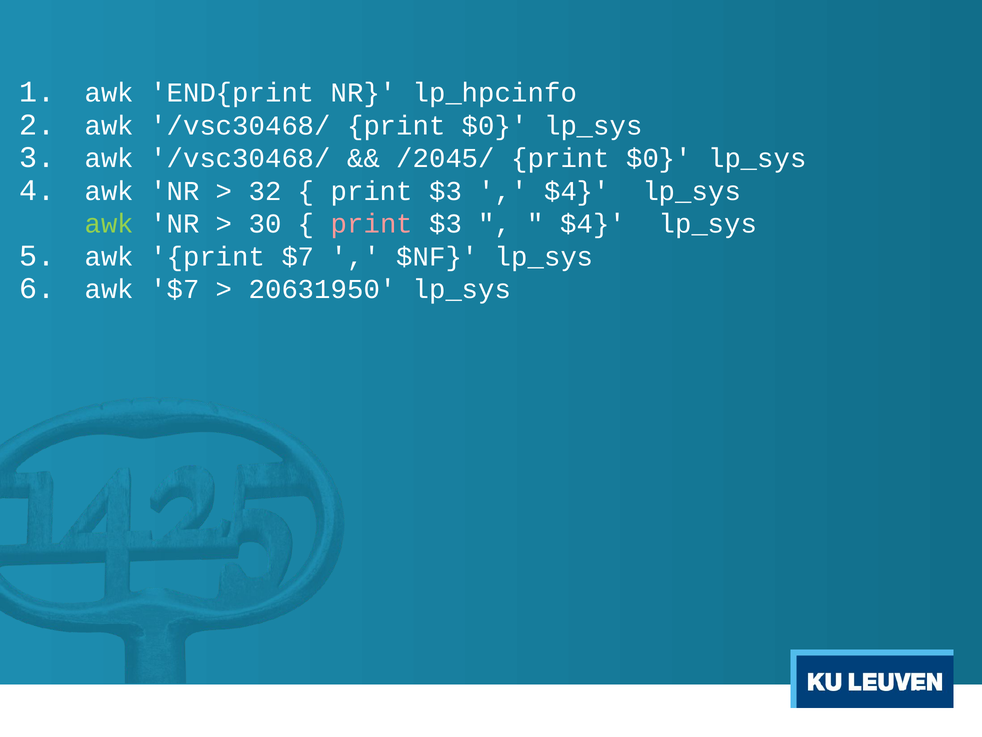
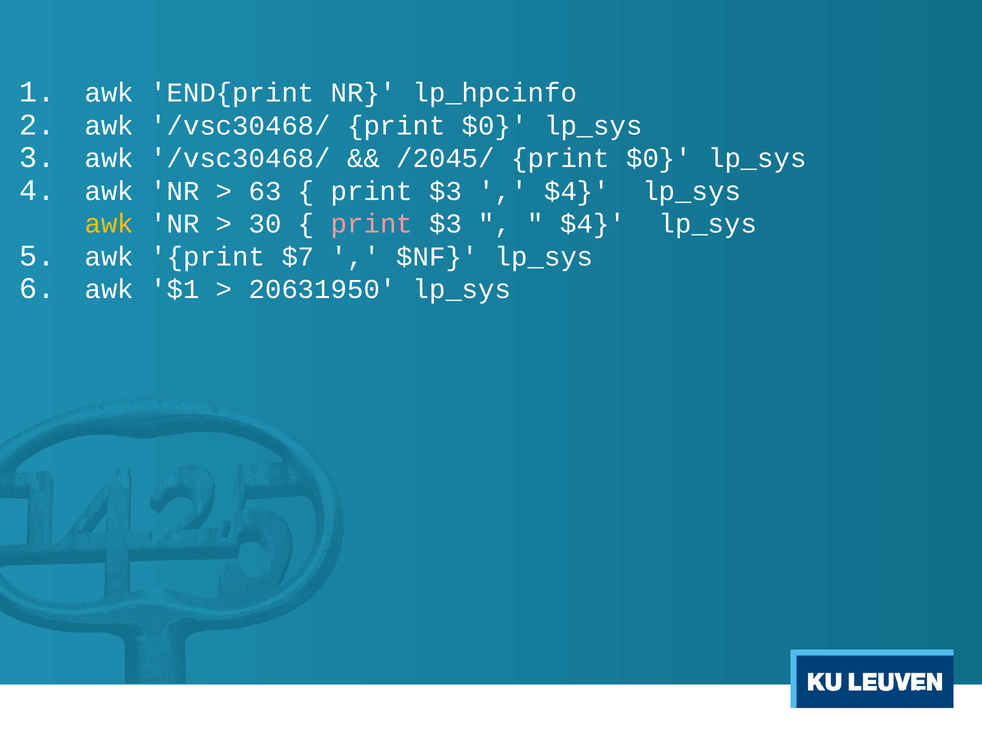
32: 32 -> 63 (265, 191)
awk colour: light green -> yellow (109, 224)
awk $7: $7 -> $1 (175, 289)
